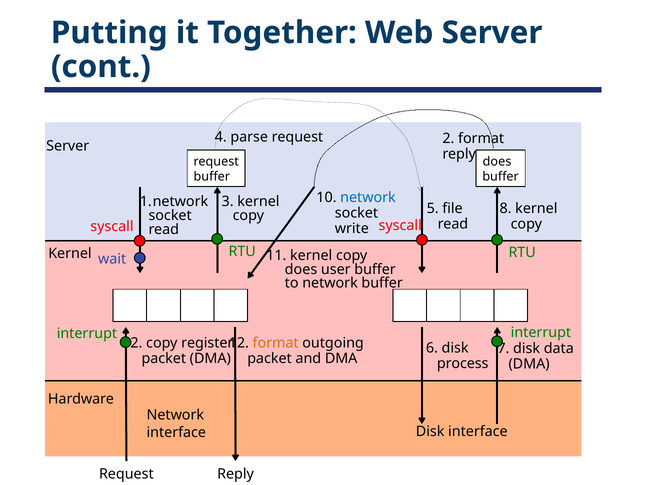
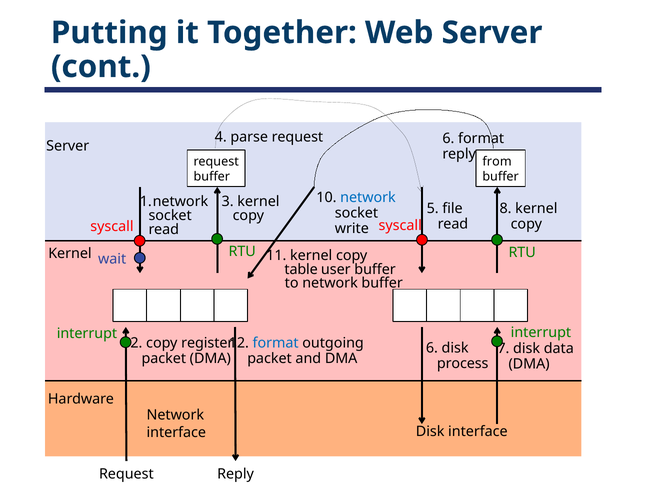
request 2: 2 -> 6 (448, 138)
does: does -> from (497, 161)
does: does -> table (301, 269)
format colour: orange -> blue (276, 343)
